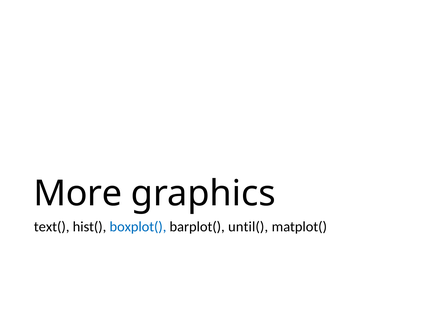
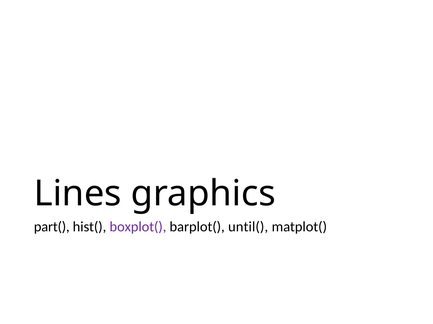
More: More -> Lines (78, 194)
text(: text( -> part( (52, 227)
boxplot( colour: blue -> purple (138, 227)
